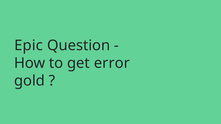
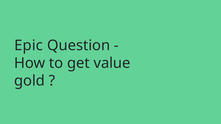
error: error -> value (112, 63)
